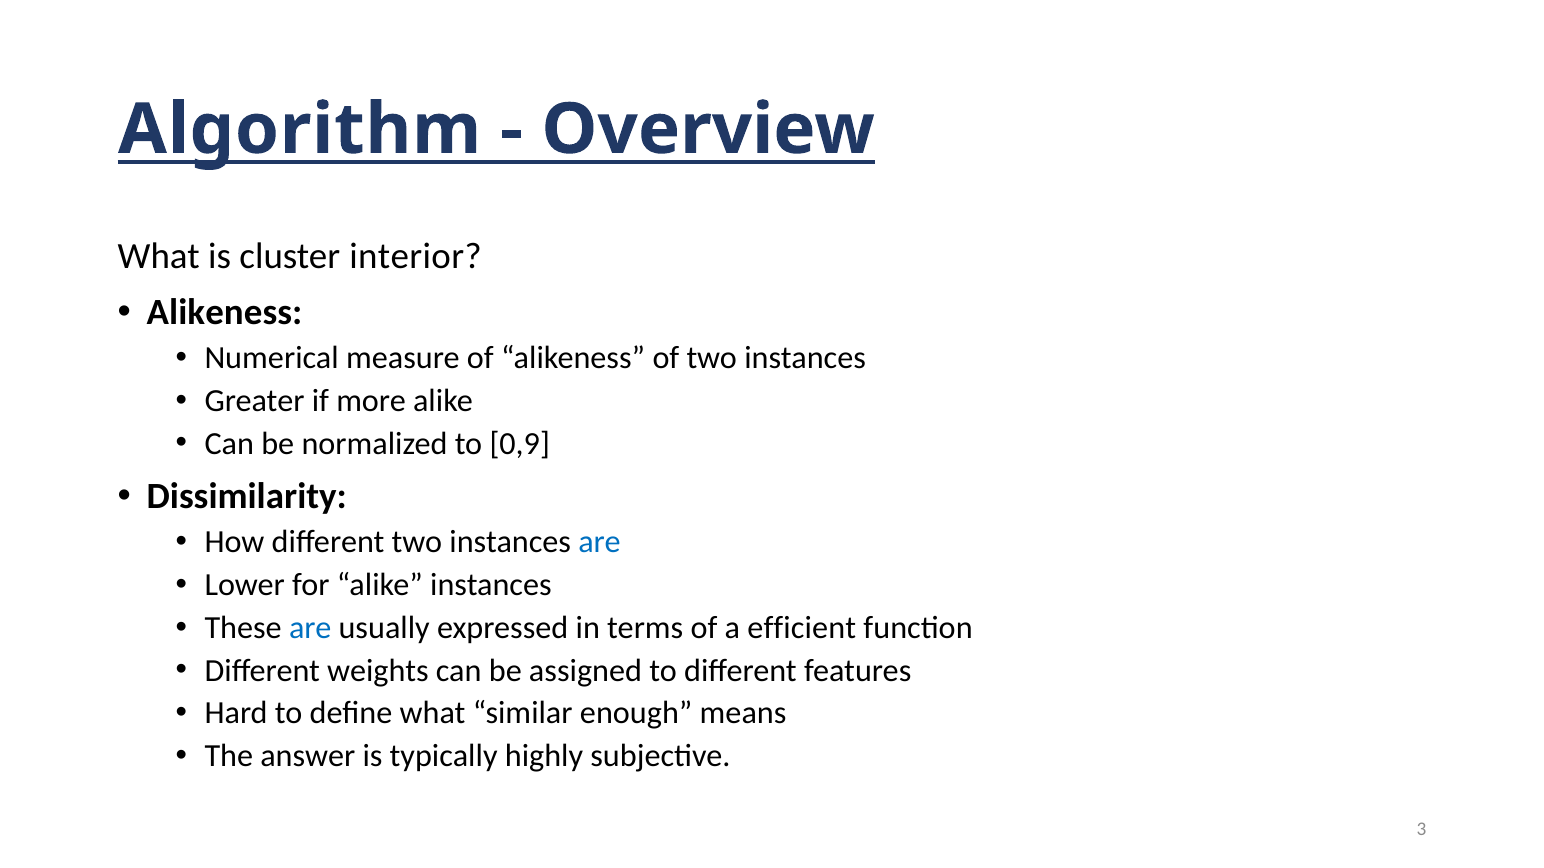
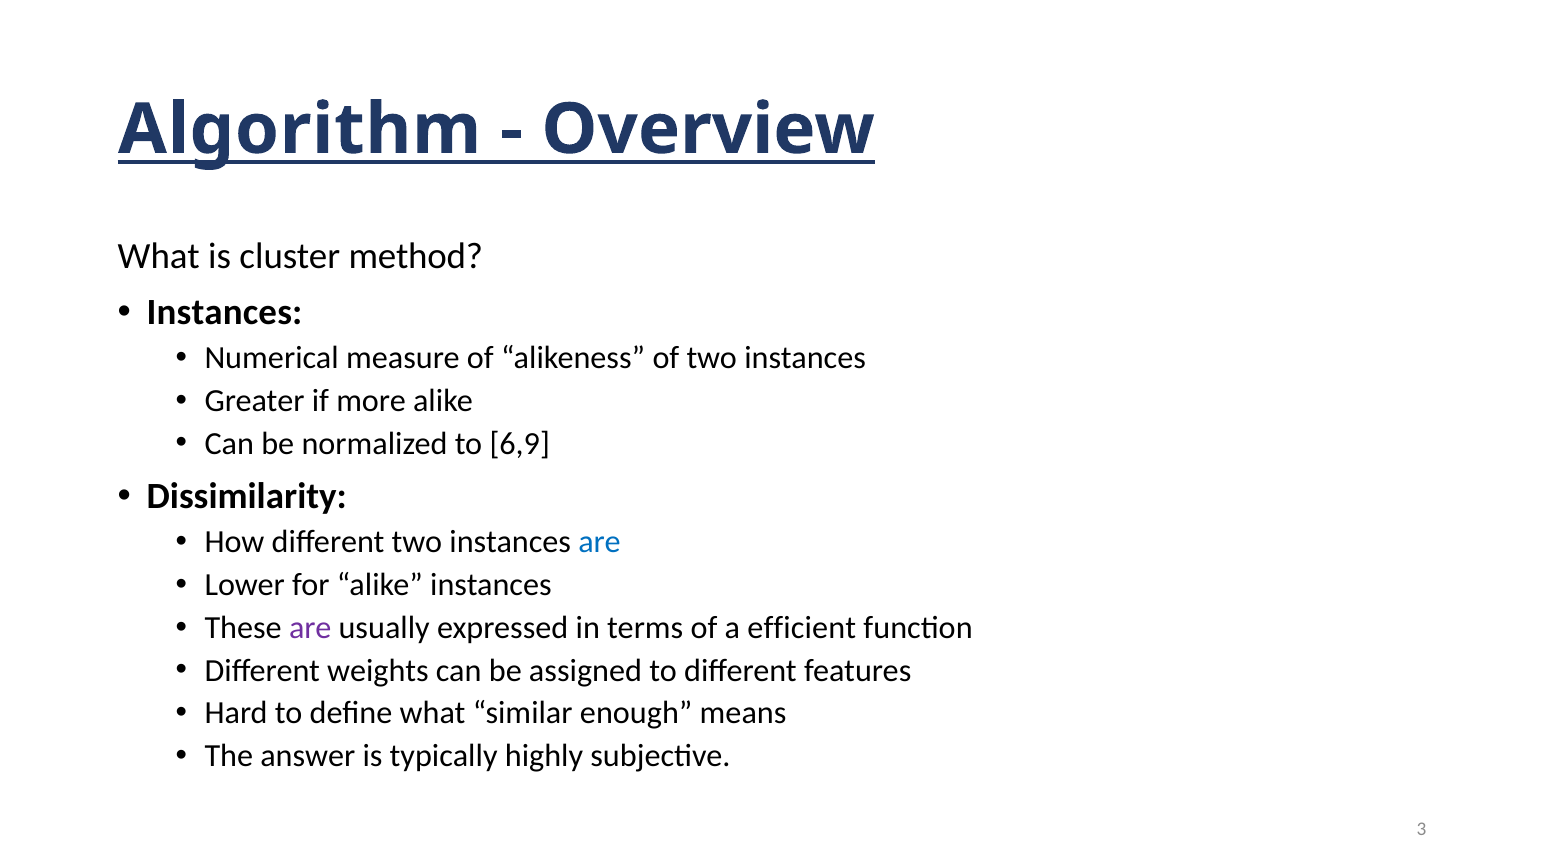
interior: interior -> method (416, 257)
Alikeness: Alikeness -> Instances (224, 313)
0,9: 0,9 -> 6,9 (520, 444)
are colour: blue -> purple (310, 628)
